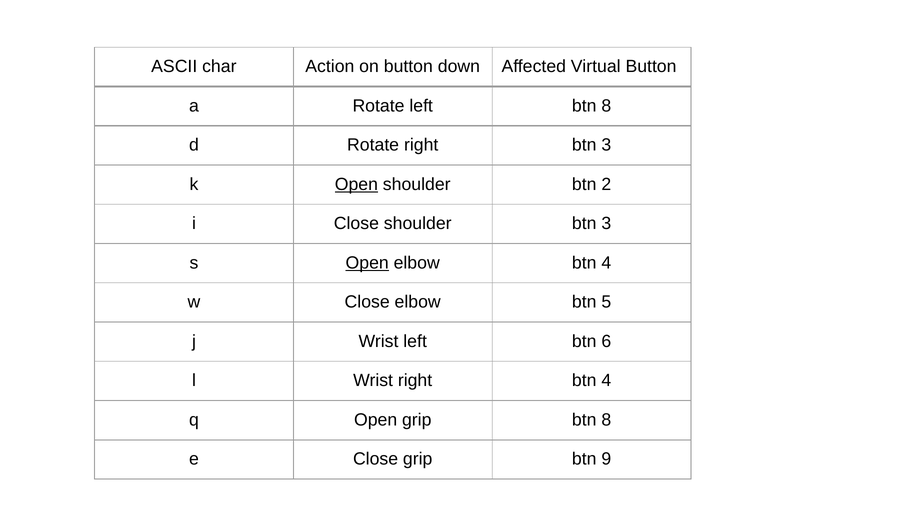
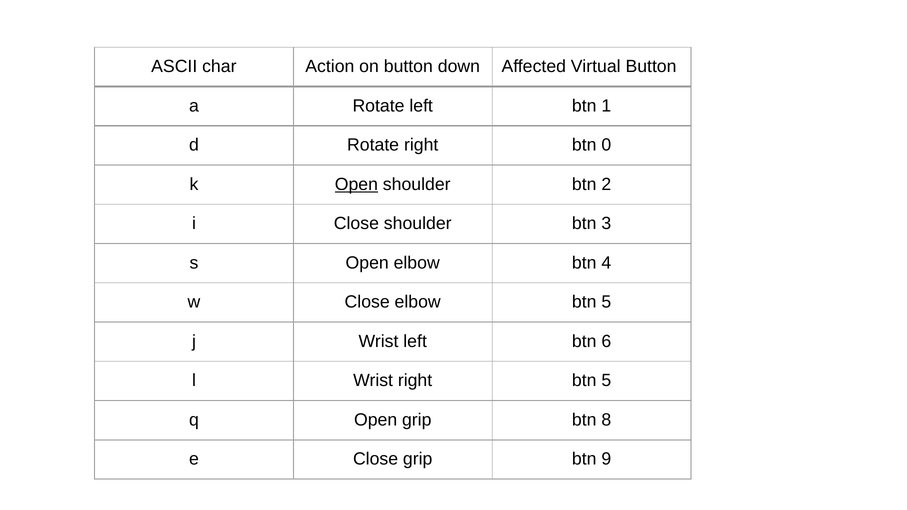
left btn 8: 8 -> 1 (606, 106)
right btn 3: 3 -> 0 (606, 145)
Open underline: present -> none (367, 263)
right btn 4: 4 -> 5 (606, 381)
